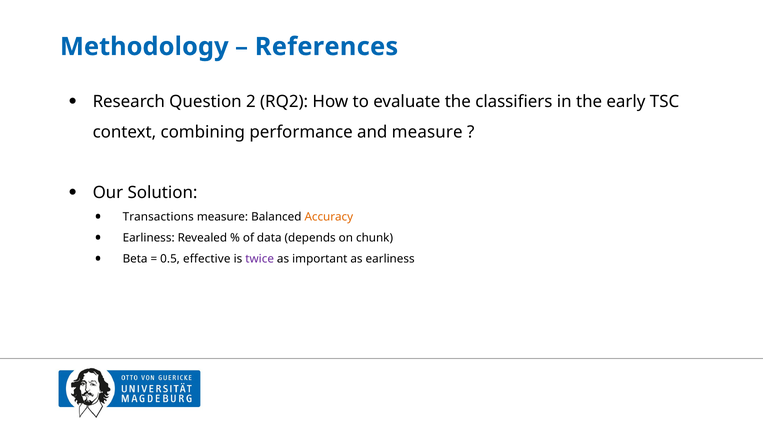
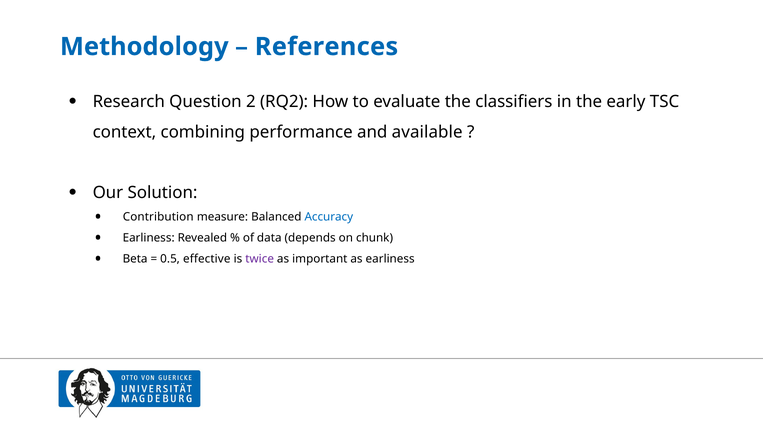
and measure: measure -> available (427, 132)
Transactions: Transactions -> Contribution (158, 217)
Accuracy colour: orange -> blue (329, 217)
